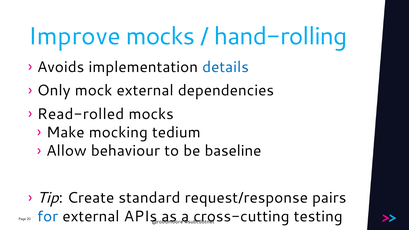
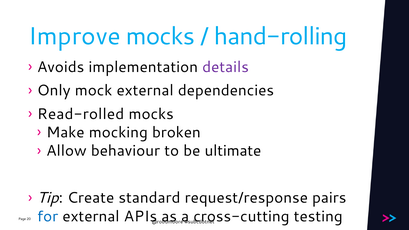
details colour: blue -> purple (226, 67)
tedium: tedium -> broken (176, 133)
baseline: baseline -> ultimate (233, 151)
